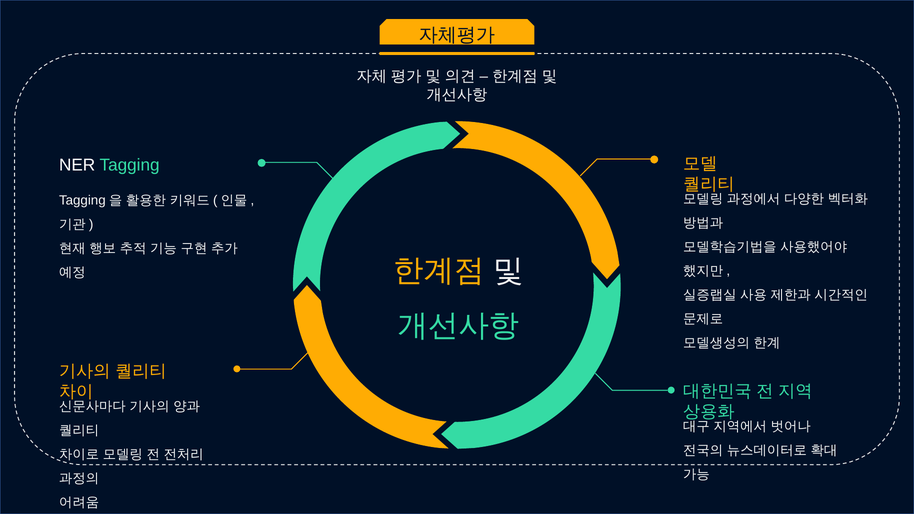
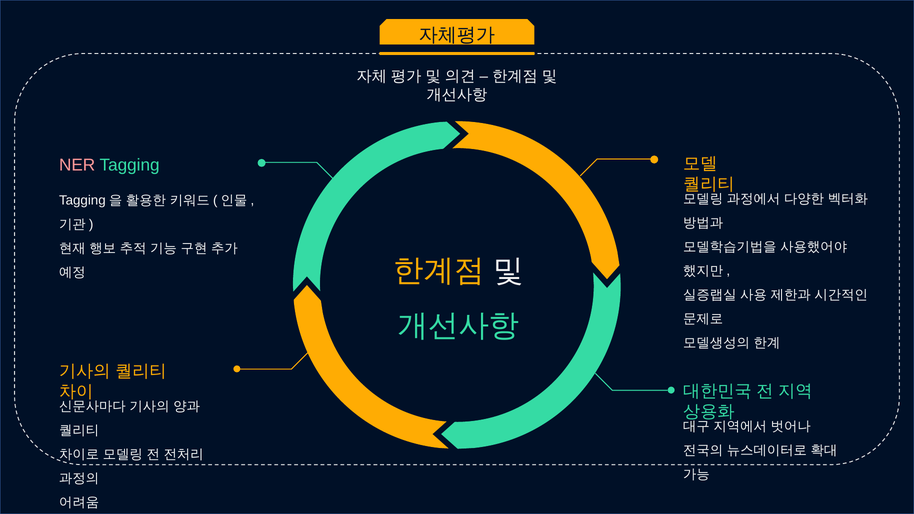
NER colour: white -> pink (77, 165)
